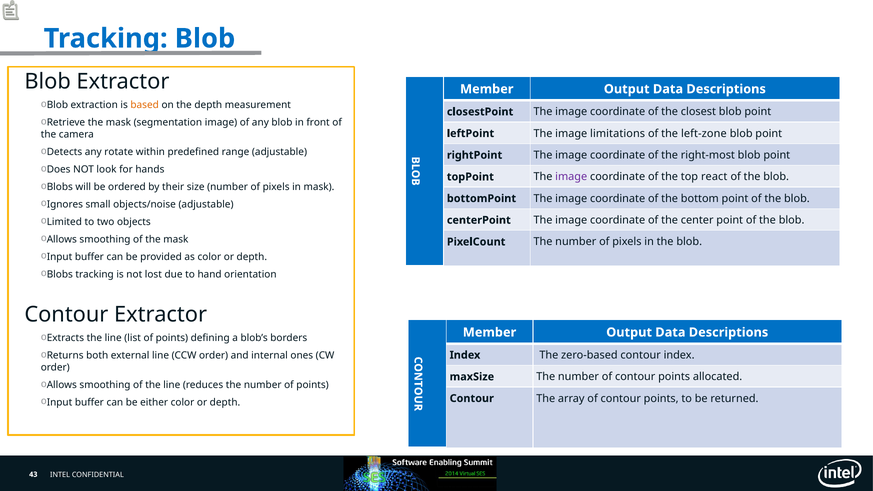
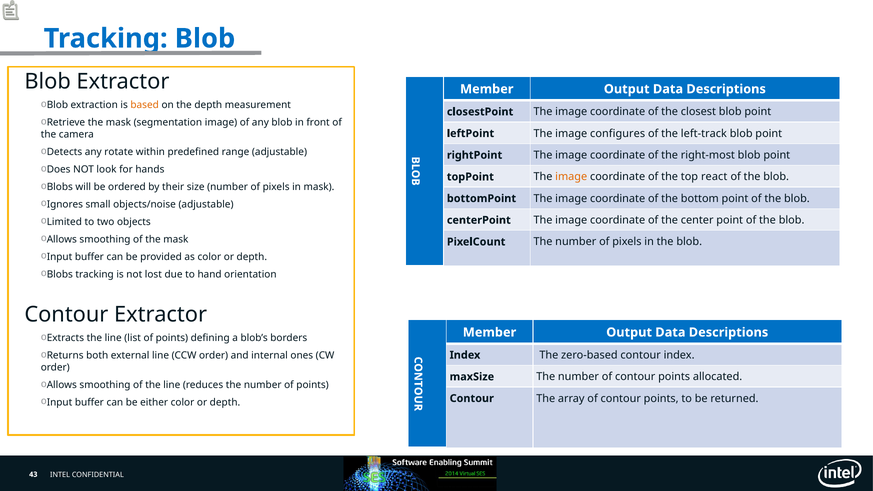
limitations: limitations -> configures (618, 133)
left-zone: left-zone -> left-track (704, 133)
image colour: purple -> orange (571, 177)
